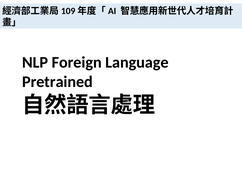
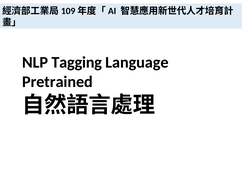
Foreign: Foreign -> Tagging (77, 62)
